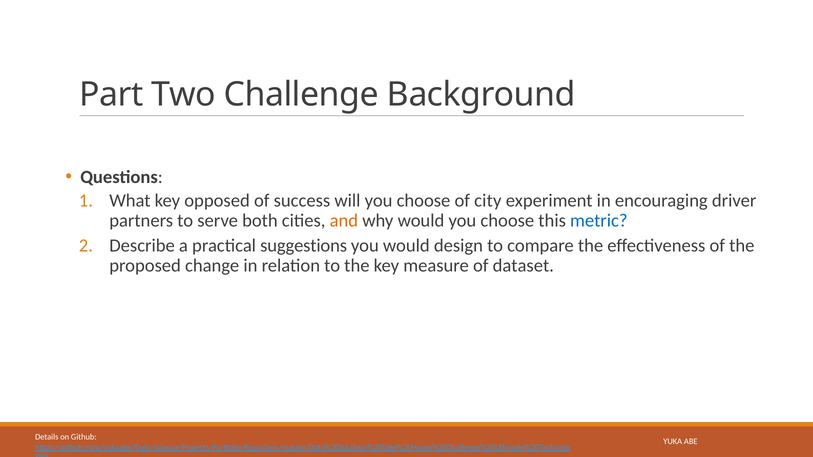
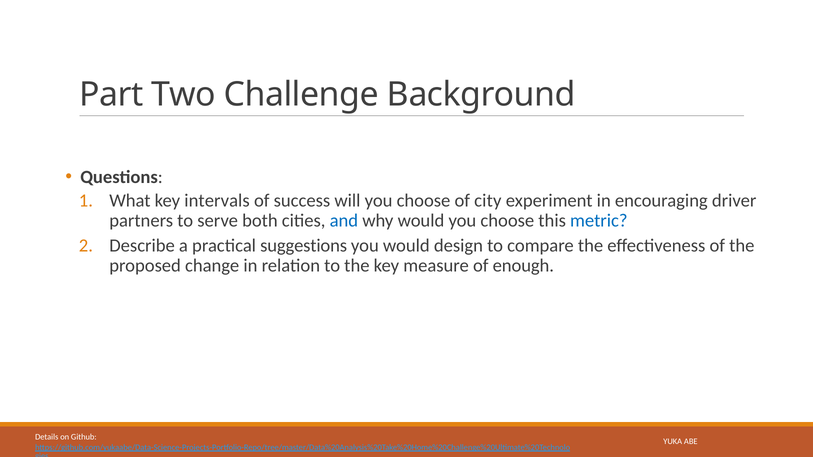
opposed: opposed -> intervals (217, 201)
and colour: orange -> blue (344, 221)
dataset: dataset -> enough (523, 266)
